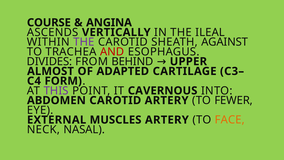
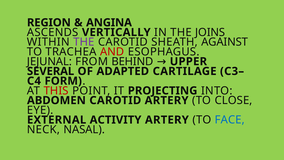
COURSE: COURSE -> REGION (49, 23)
ILEAL: ILEAL -> JOINS (210, 32)
DIVIDES: DIVIDES -> JEJUNAL (49, 61)
ALMOST: ALMOST -> SEVERAL (51, 71)
THIS colour: purple -> red (56, 91)
CAVERNOUS: CAVERNOUS -> PROJECTING (163, 91)
FEWER: FEWER -> CLOSE (234, 100)
MUSCLES: MUSCLES -> ACTIVITY (116, 120)
FACE colour: orange -> blue (230, 120)
